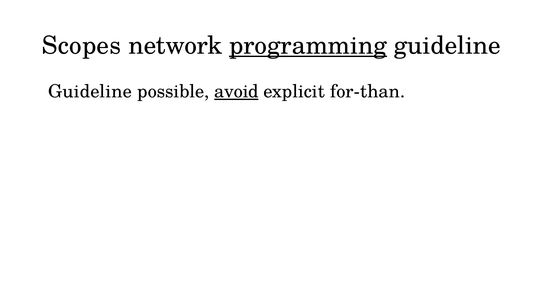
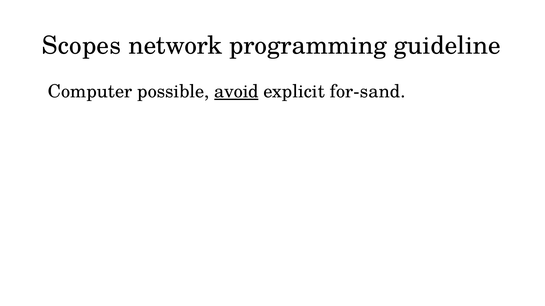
programming underline: present -> none (308, 46)
Guideline: Guideline -> Computer (90, 92)
for-than: for-than -> for-sand (368, 92)
